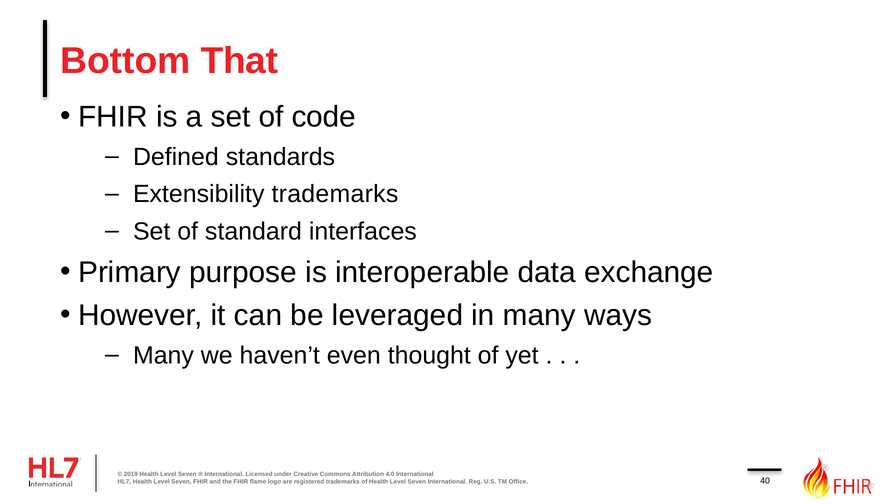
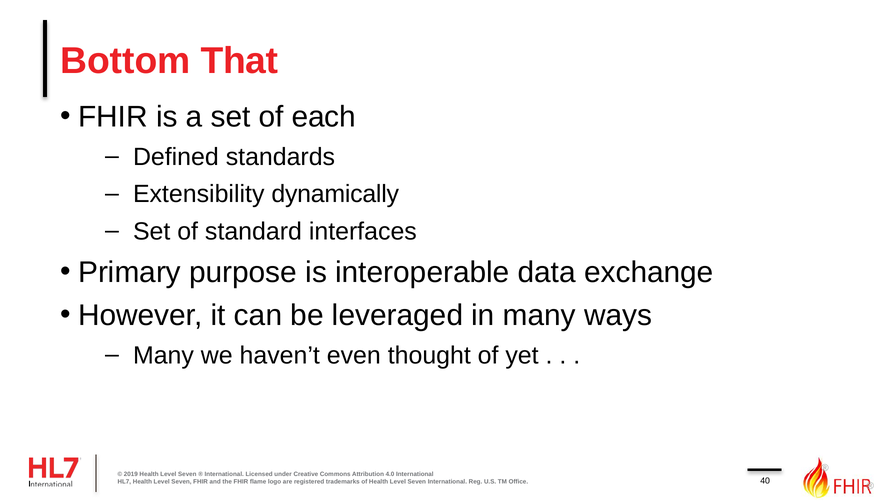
code: code -> each (324, 117)
Extensibility trademarks: trademarks -> dynamically (335, 194)
